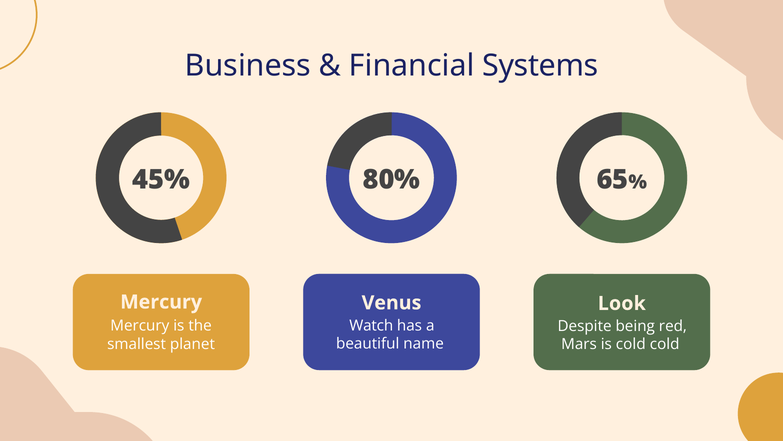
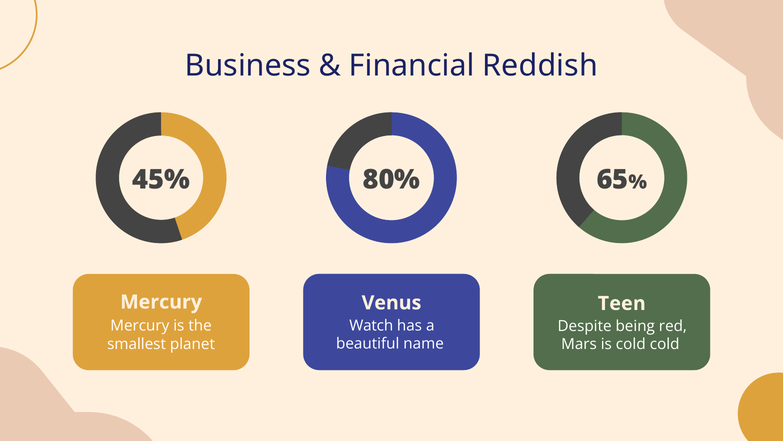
Systems: Systems -> Reddish (540, 66)
Look: Look -> Teen (622, 303)
